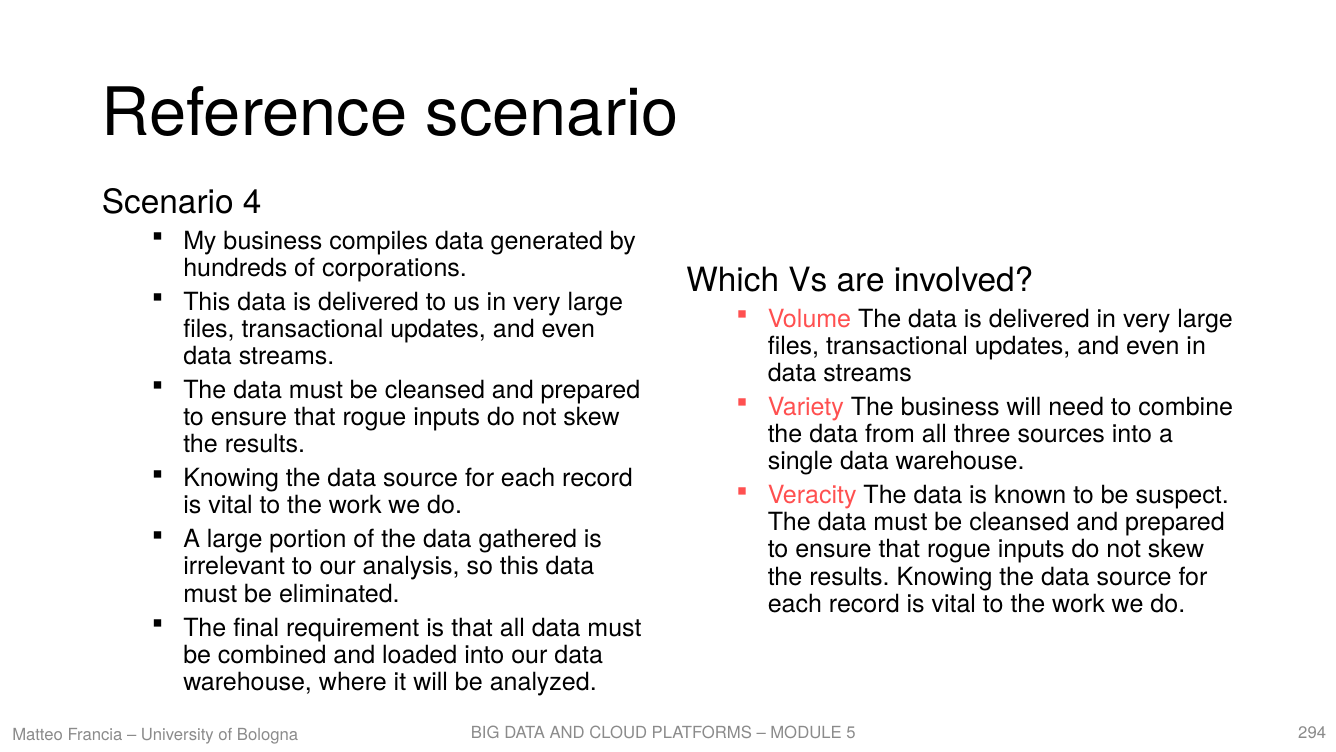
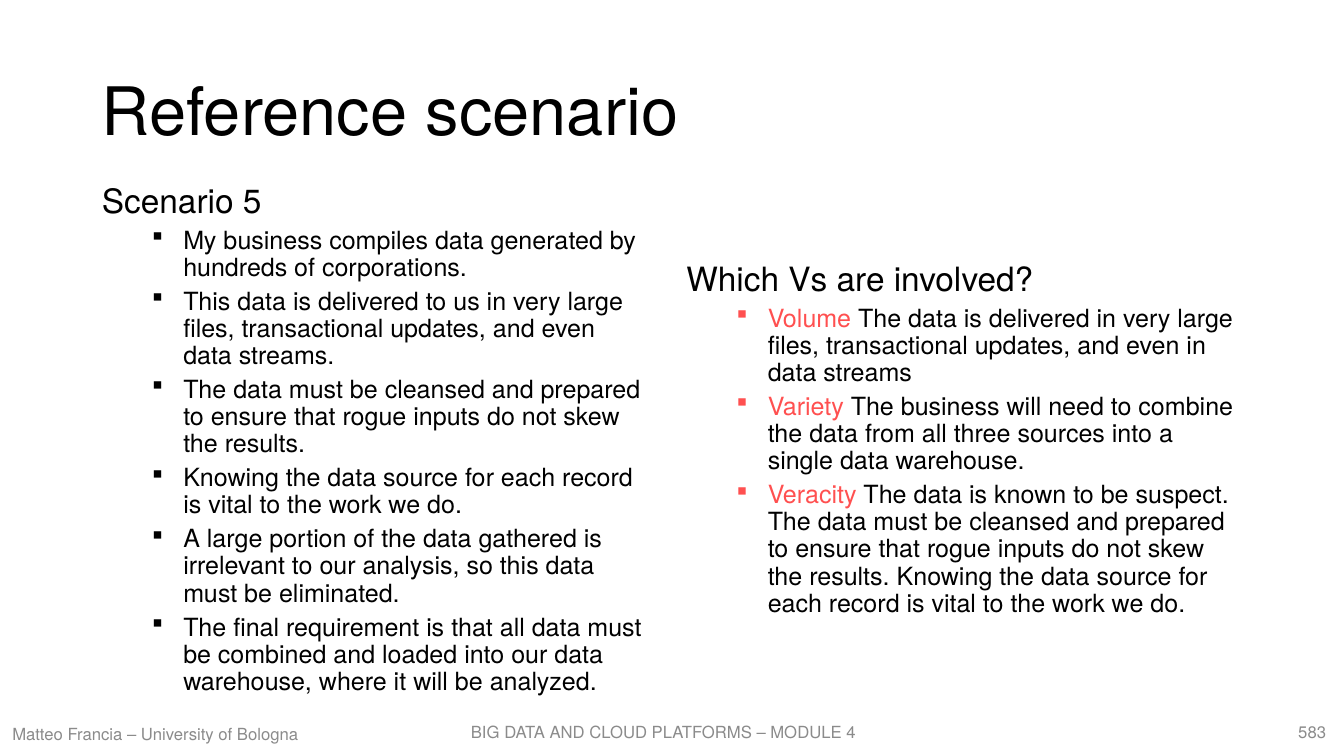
4: 4 -> 5 (252, 202)
5: 5 -> 4 (851, 733)
294: 294 -> 583 (1312, 732)
